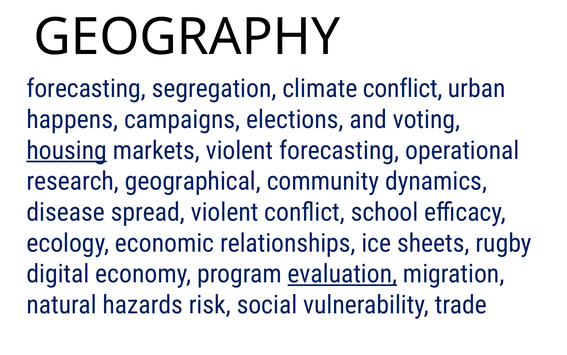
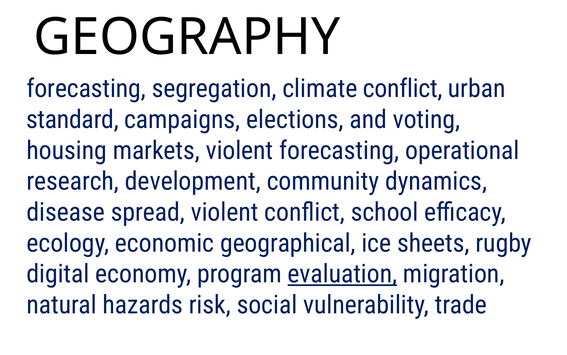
happens: happens -> standard (72, 119)
housing underline: present -> none (67, 150)
geographical: geographical -> development (193, 181)
relationships: relationships -> geographical (288, 243)
